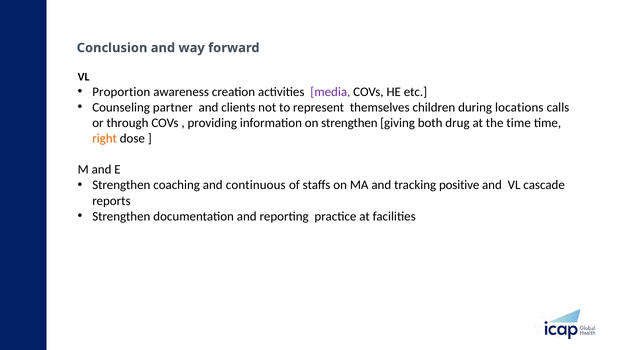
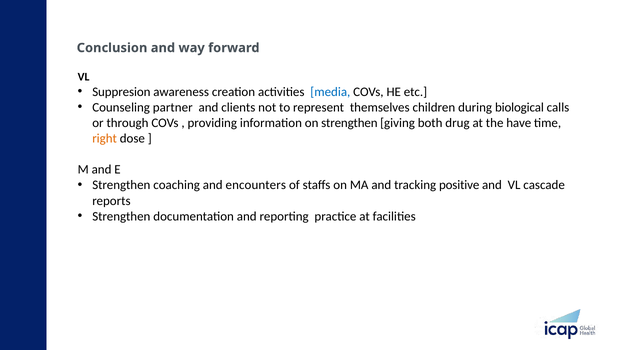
Proportion: Proportion -> Suppresion (121, 92)
media colour: purple -> blue (330, 92)
locations: locations -> biological (519, 107)
the time: time -> have (519, 123)
continuous: continuous -> encounters (256, 185)
